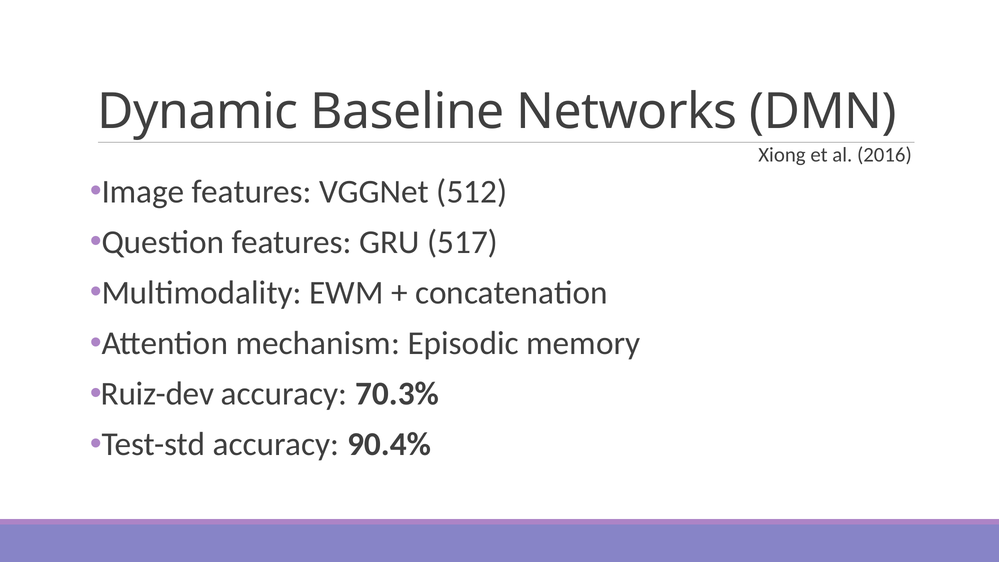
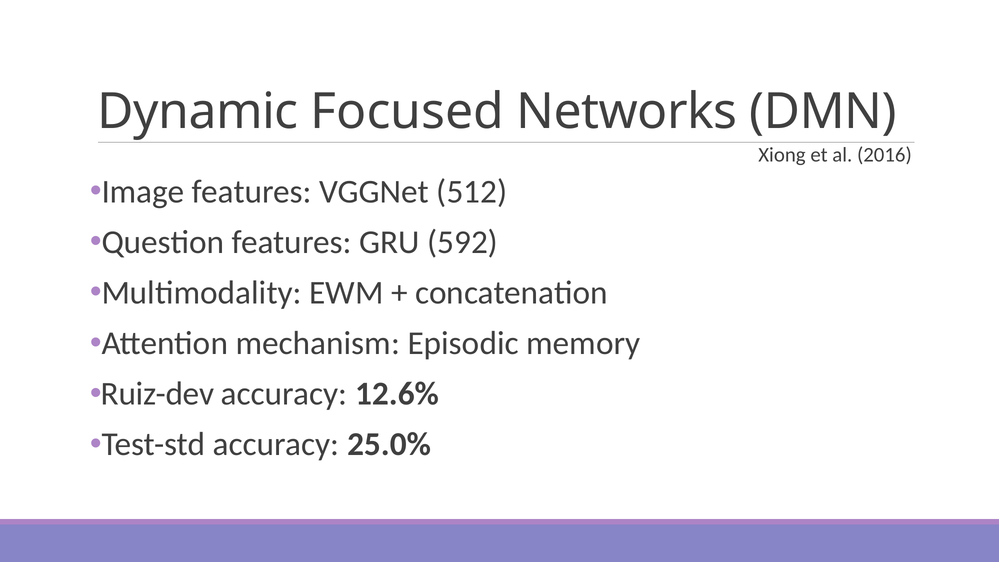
Baseline: Baseline -> Focused (407, 112)
517: 517 -> 592 (463, 242)
70.3%: 70.3% -> 12.6% (397, 394)
90.4%: 90.4% -> 25.0% (389, 444)
